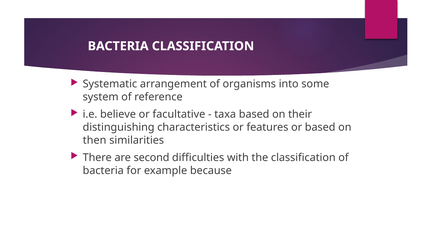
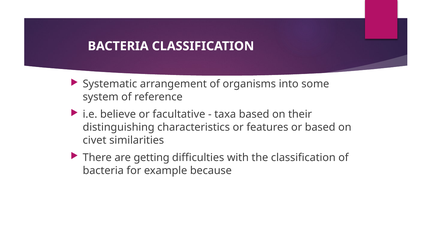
then: then -> civet (95, 140)
second: second -> getting (152, 158)
